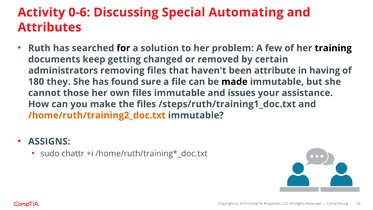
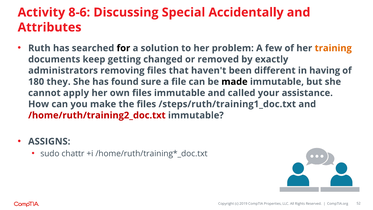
0-6: 0-6 -> 8-6 (79, 12)
Automating: Automating -> Accidentally (246, 12)
training colour: black -> orange (333, 48)
certain: certain -> exactly (272, 59)
attribute: attribute -> different (275, 70)
those: those -> apply (76, 93)
issues: issues -> called (242, 93)
/home/ruth/training2_doc.txt colour: orange -> red (97, 115)
